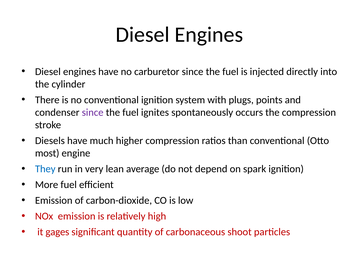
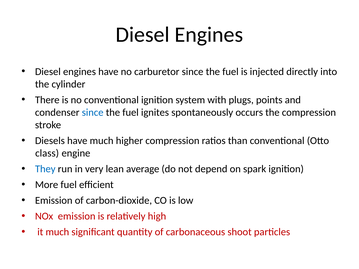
since colour: purple -> blue (93, 113)
most: most -> class (47, 153)
it gages: gages -> much (57, 232)
